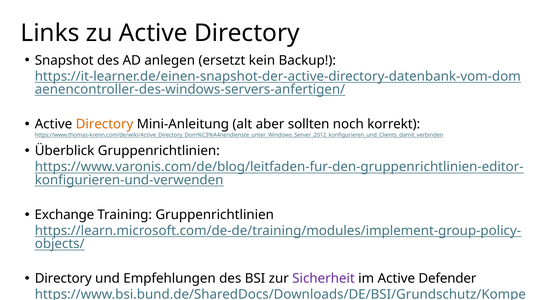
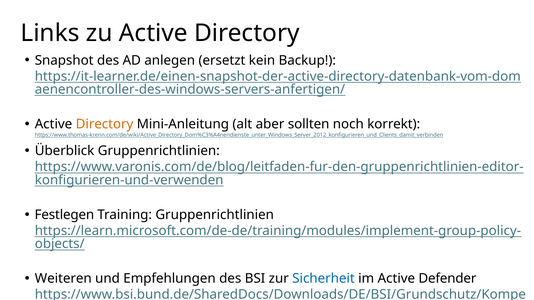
Exchange: Exchange -> Festlegen (64, 215)
Directory: Directory -> Weiteren (63, 279)
Sicherheit colour: purple -> blue (323, 279)
